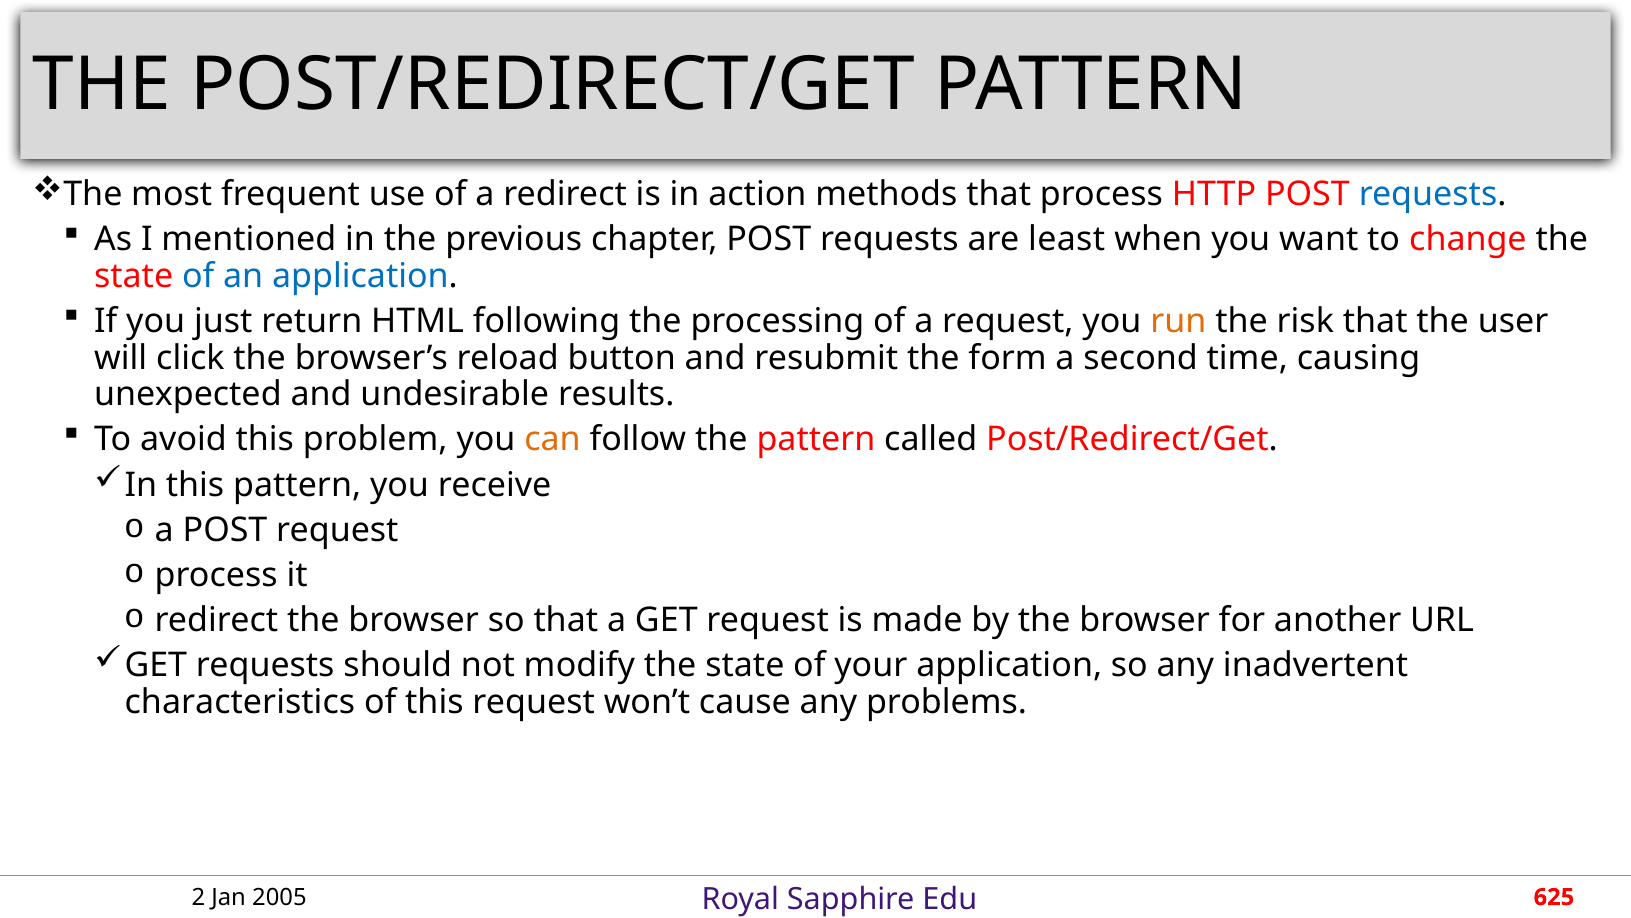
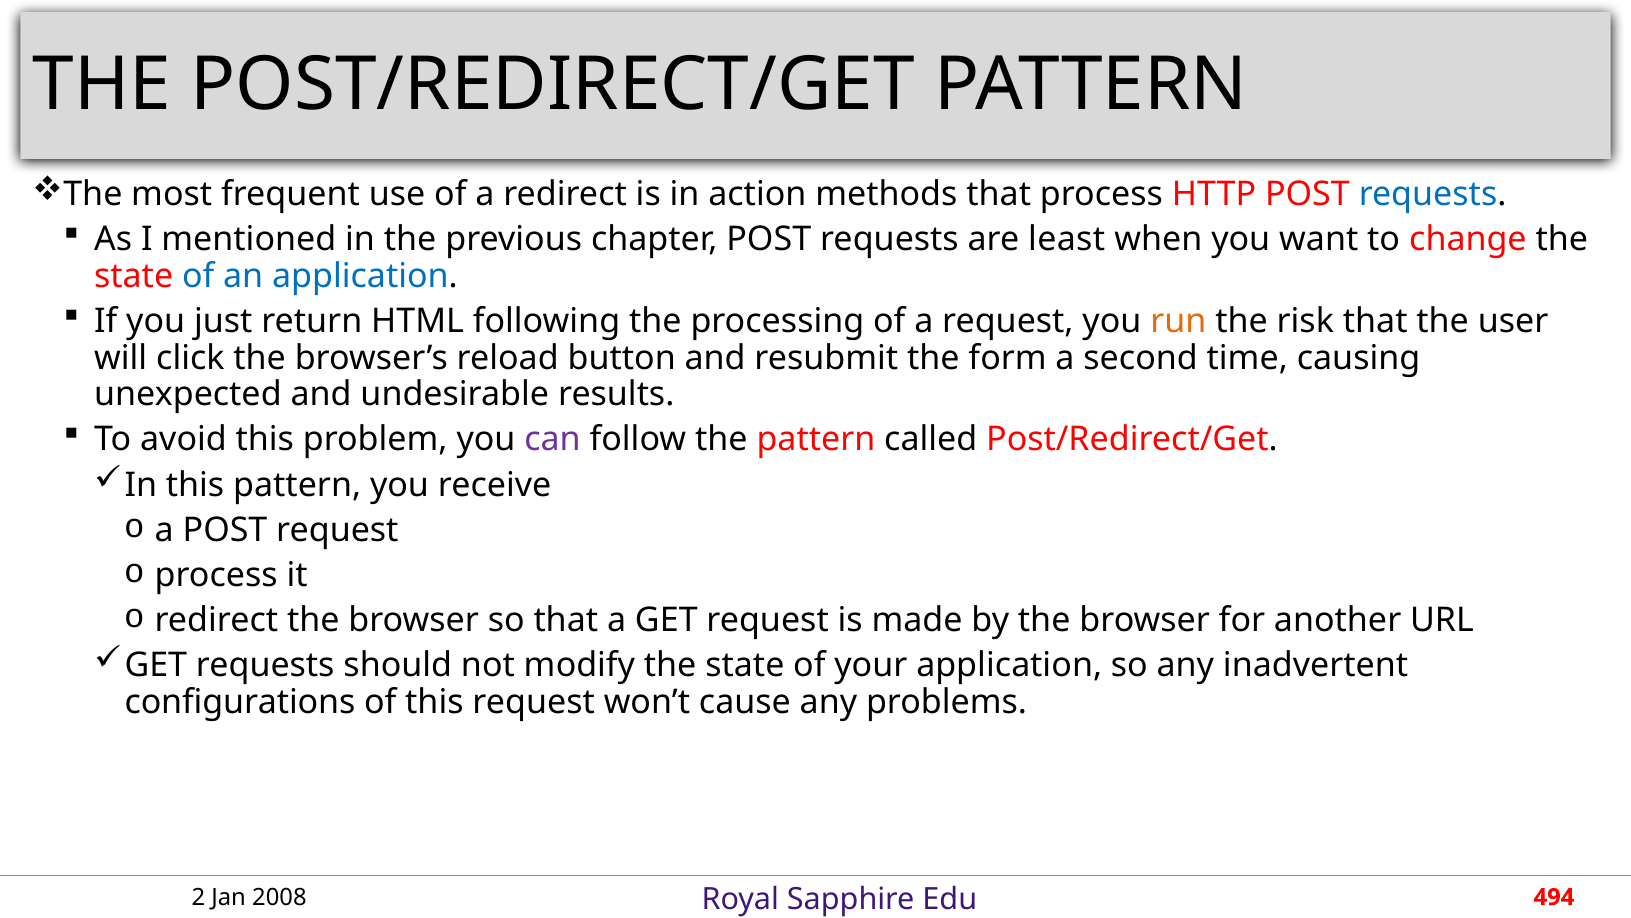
can colour: orange -> purple (553, 439)
characteristics: characteristics -> configurations (240, 702)
2005: 2005 -> 2008 (279, 897)
625: 625 -> 494 (1554, 897)
